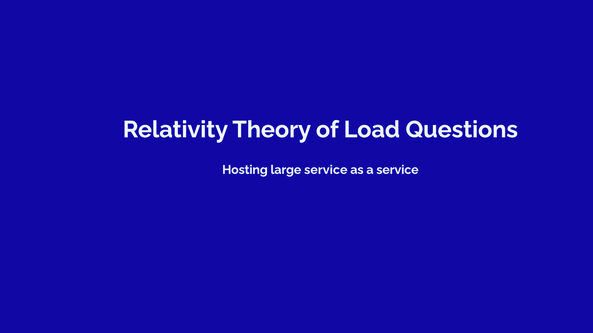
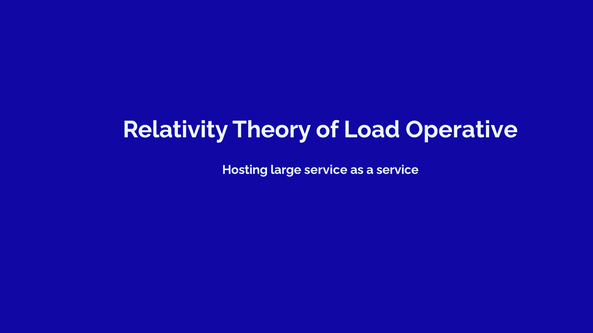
Questions: Questions -> Operative (462, 130)
